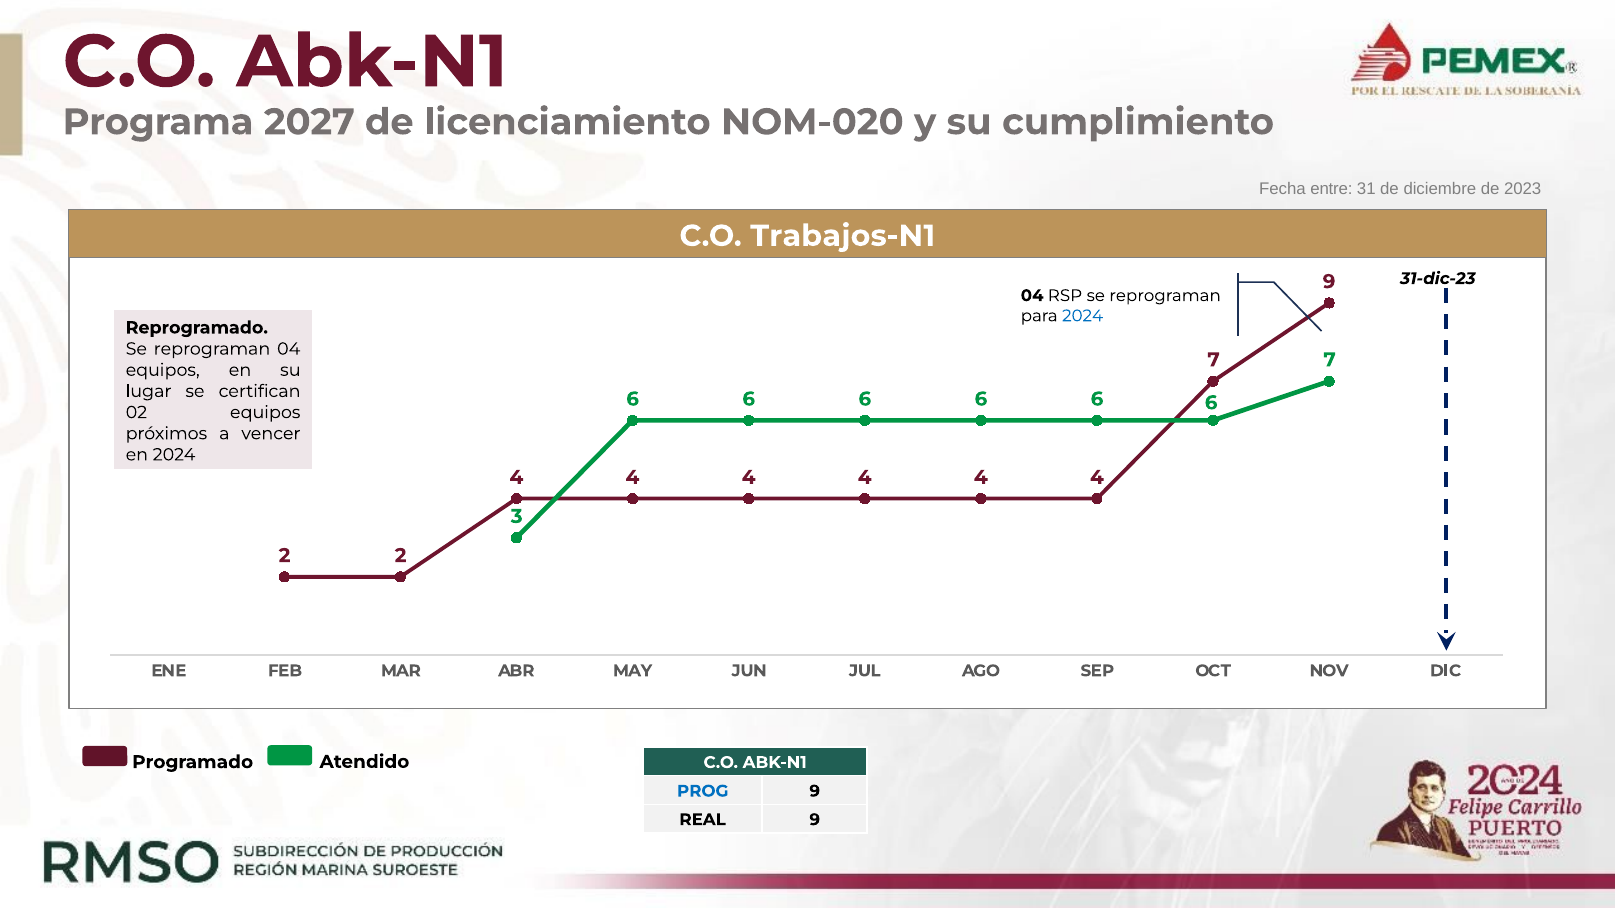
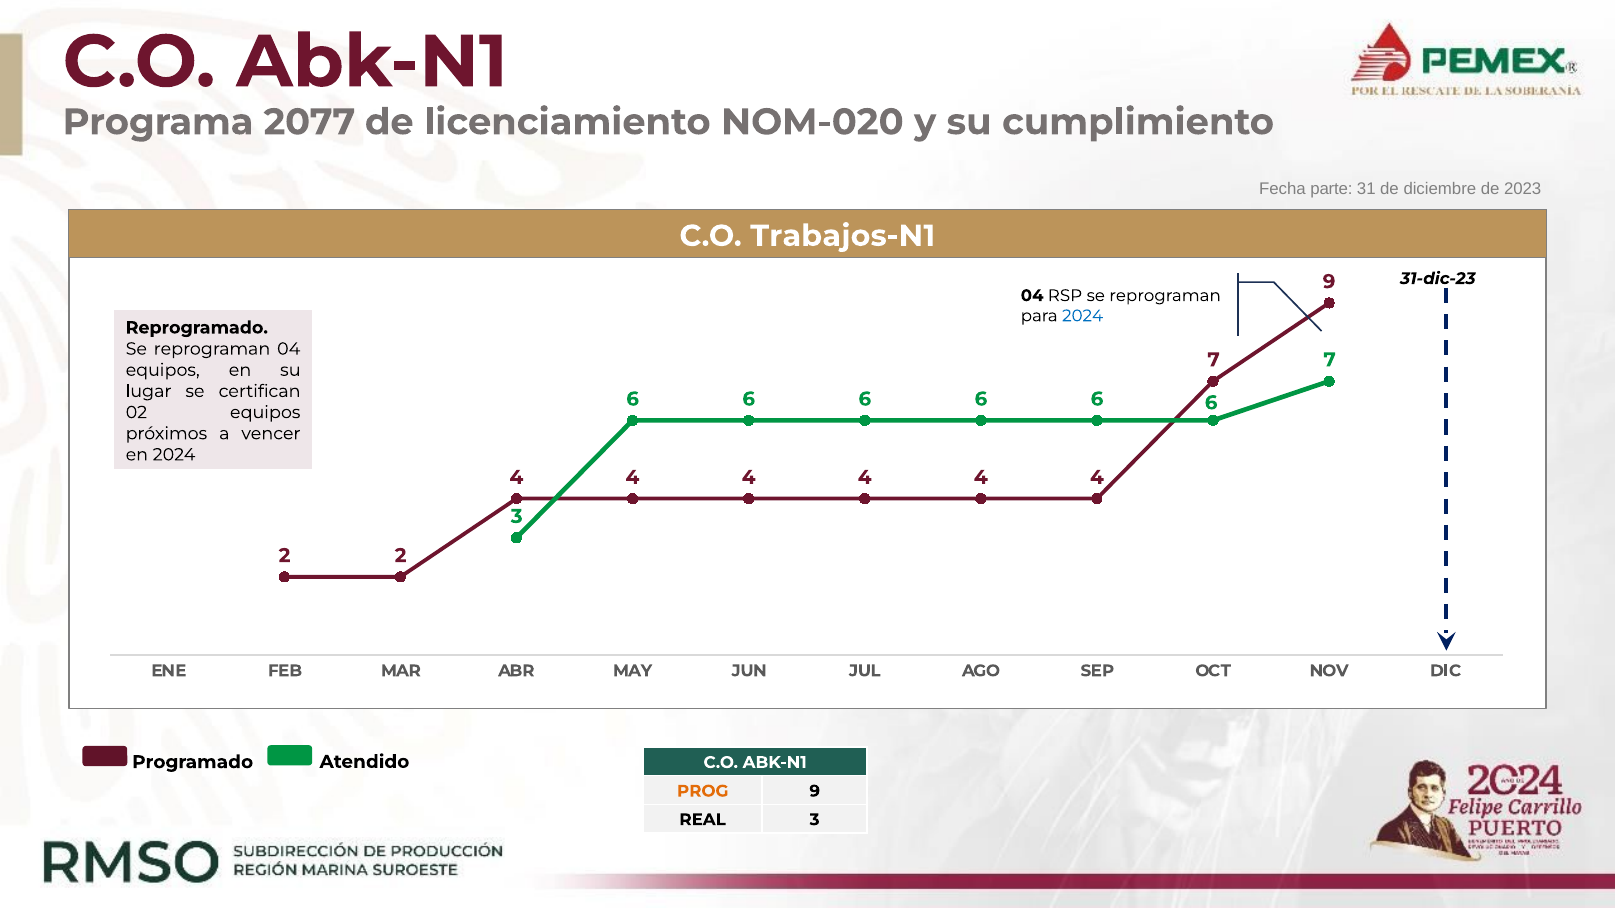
2027: 2027 -> 2077 (309, 122)
entre: entre -> parte (1331, 190)
PROG colour: blue -> orange (703, 791)
REAL 9: 9 -> 3 (815, 820)
